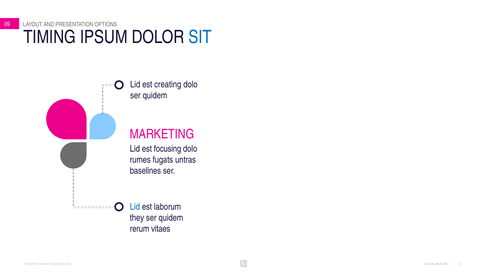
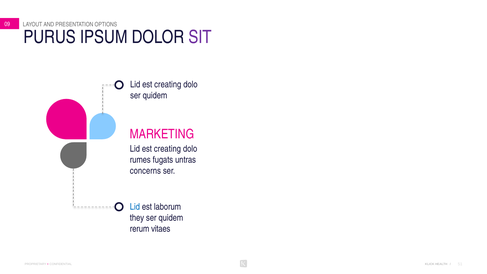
TIMING: TIMING -> PURUS (50, 37)
SIT colour: blue -> purple (200, 37)
focusing: focusing -> creating (167, 149)
baselines: baselines -> concerns (145, 171)
